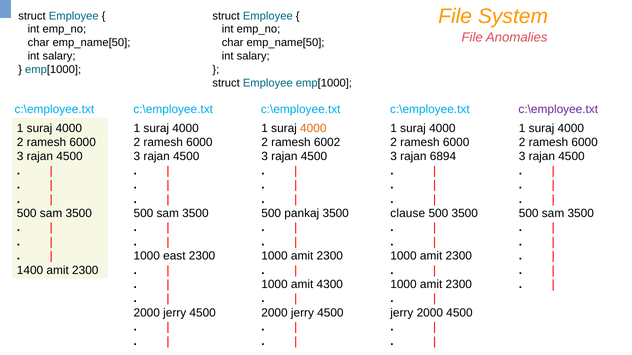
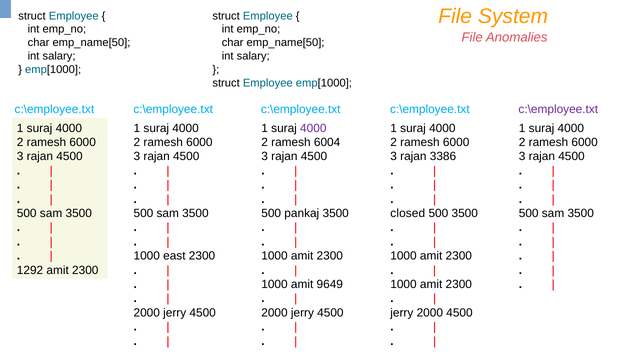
4000 colour: orange -> purple (313, 128)
6002: 6002 -> 6004 (327, 143)
6894: 6894 -> 3386 (443, 157)
clause: clause -> closed (408, 214)
1400: 1400 -> 1292 (30, 270)
4300: 4300 -> 9649 (330, 285)
